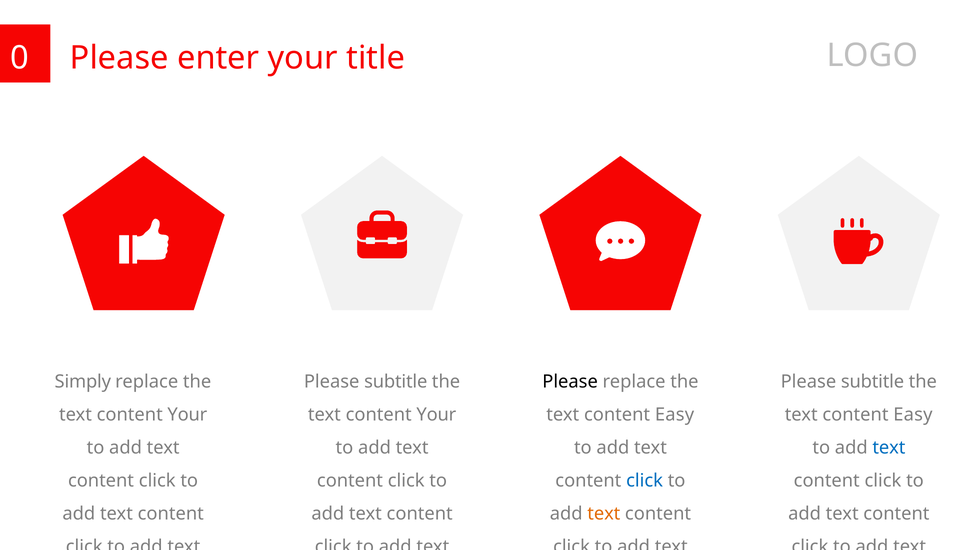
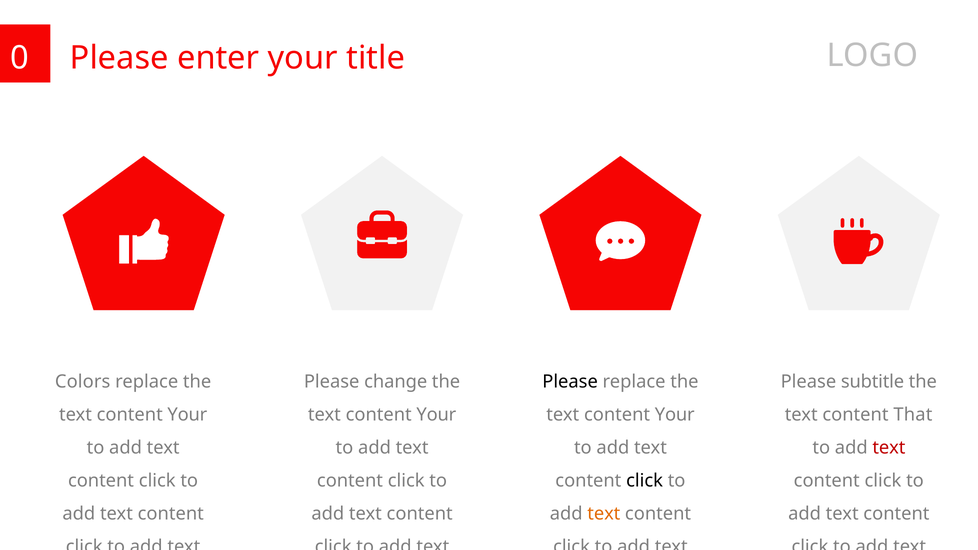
Simply: Simply -> Colors (83, 382)
subtitle: subtitle -> change (396, 382)
Easy: Easy -> Your (675, 415)
Easy: Easy -> That (913, 415)
text colour: blue -> red (889, 448)
click colour: blue -> black (645, 481)
